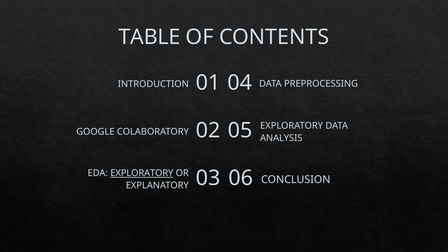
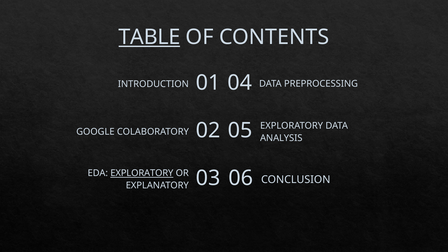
TABLE underline: none -> present (150, 37)
